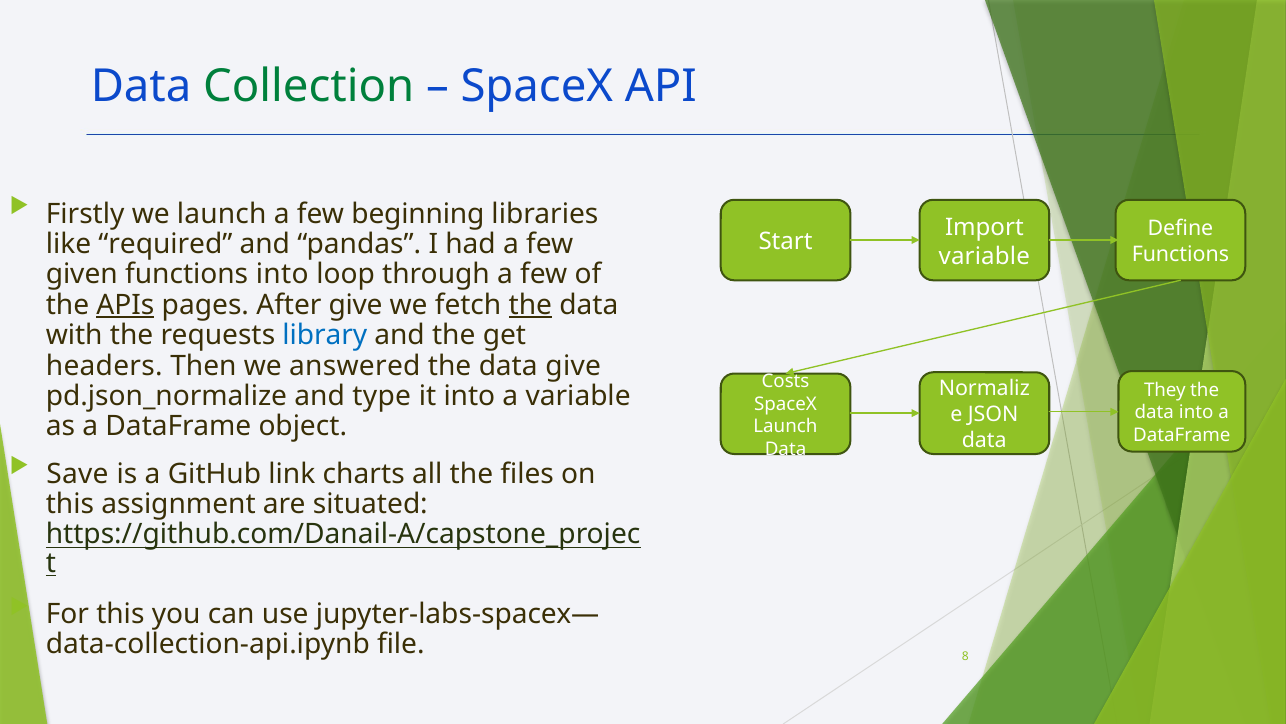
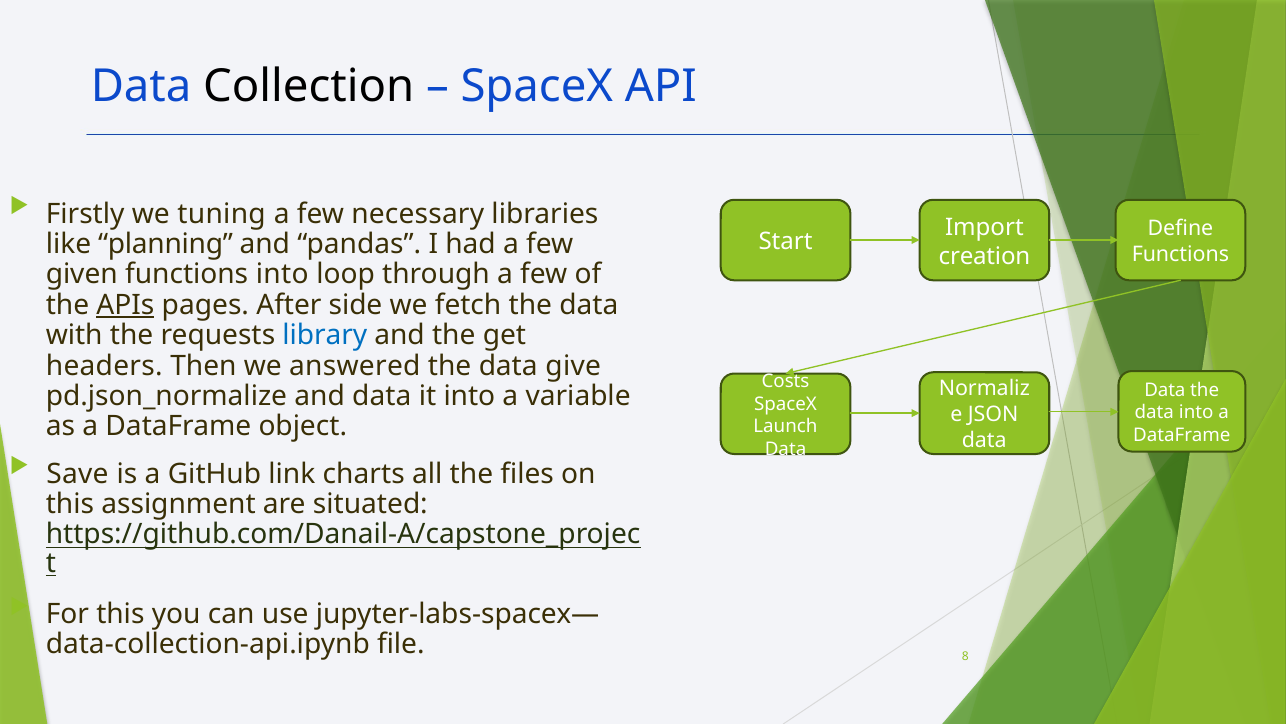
Collection colour: green -> black (309, 86)
we launch: launch -> tuning (222, 214)
beginning: beginning -> necessary (418, 214)
required: required -> planning (166, 244)
variable: variable -> creation (984, 256)
After give: give -> side (356, 305)
the underline: present -> none (530, 305)
They: They -> Data (1165, 390)
and type: type -> data (382, 396)
